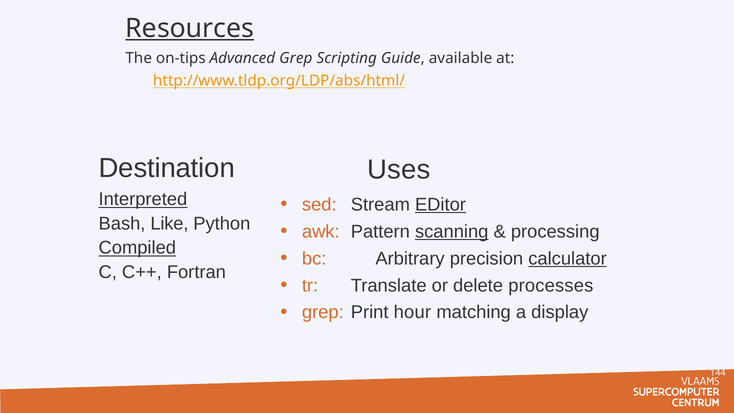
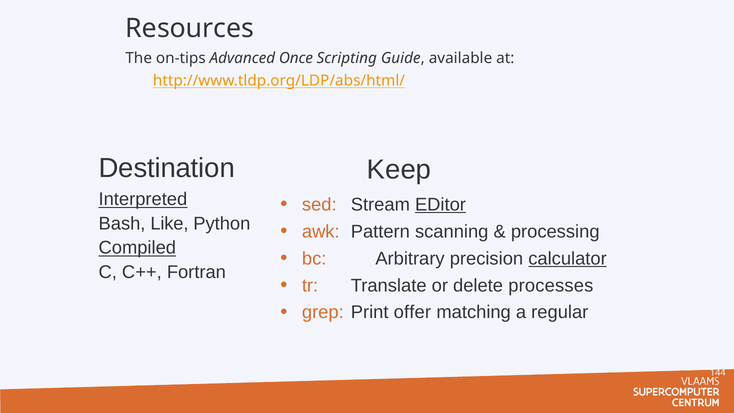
Resources underline: present -> none (190, 28)
Advanced Grep: Grep -> Once (296, 58)
Uses: Uses -> Keep (399, 170)
scanning underline: present -> none (452, 232)
hour: hour -> offer (412, 312)
display: display -> regular (560, 312)
